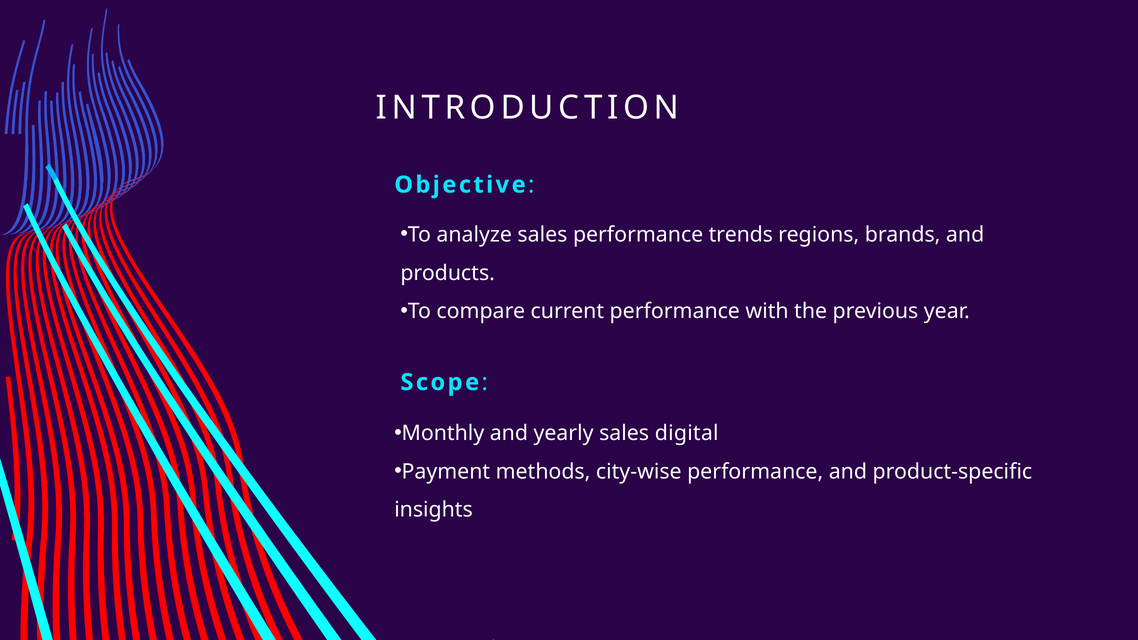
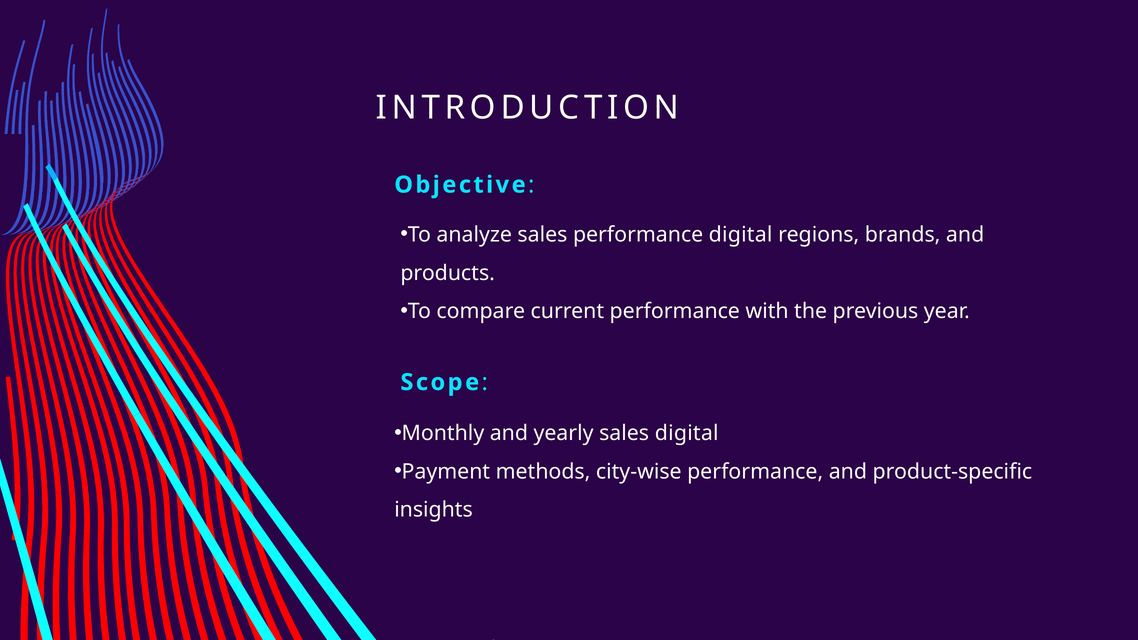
performance trends: trends -> digital (741, 235)
